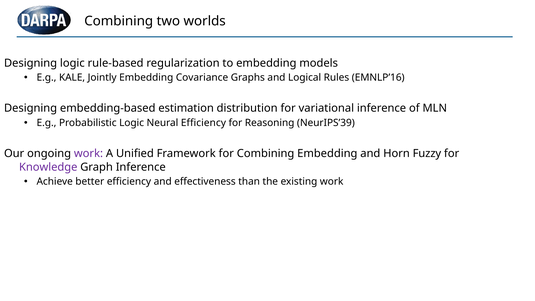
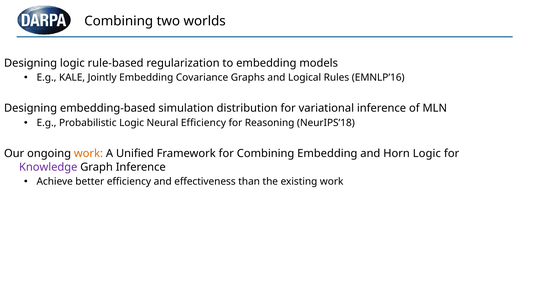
estimation: estimation -> simulation (186, 108)
NeurIPS’39: NeurIPS’39 -> NeurIPS’18 (326, 123)
work colour: purple -> orange (88, 154)
Horn Fuzzy: Fuzzy -> Logic (427, 154)
